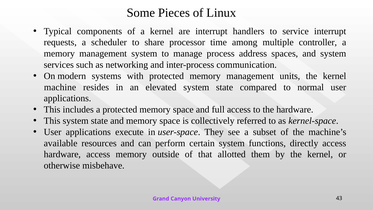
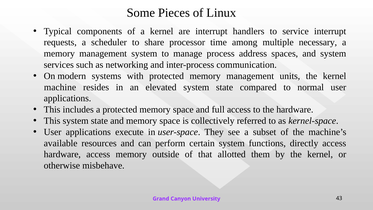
controller: controller -> necessary (318, 42)
